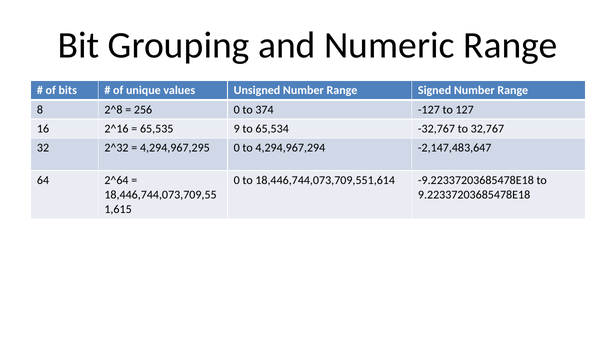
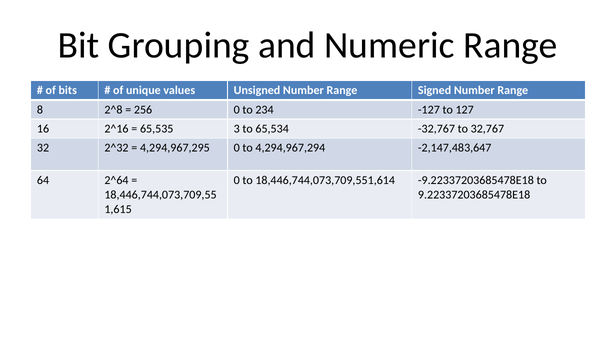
374: 374 -> 234 (265, 110)
9: 9 -> 3 (237, 129)
